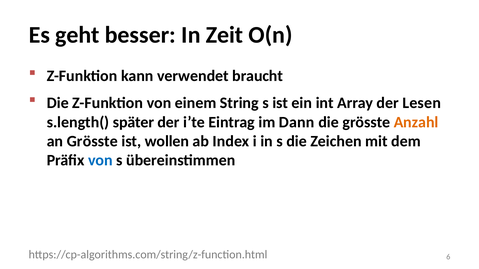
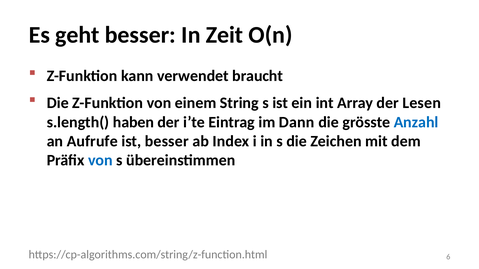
später: später -> haben (133, 122)
Anzahl colour: orange -> blue (416, 122)
an Grösste: Grösste -> Aufrufe (92, 141)
ist wollen: wollen -> besser (167, 141)
